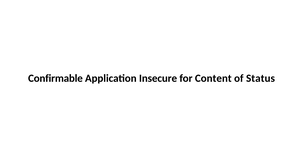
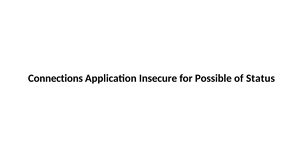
Confirmable: Confirmable -> Connections (55, 78)
Content: Content -> Possible (213, 78)
